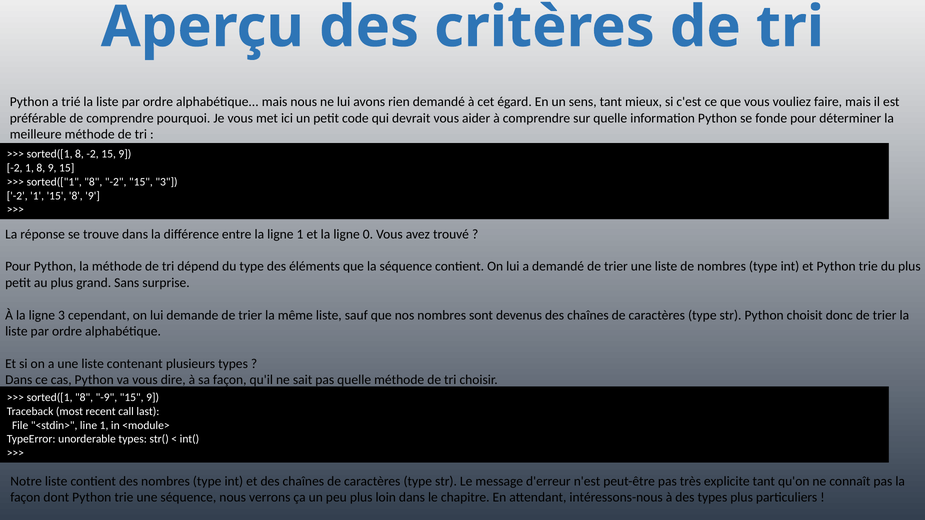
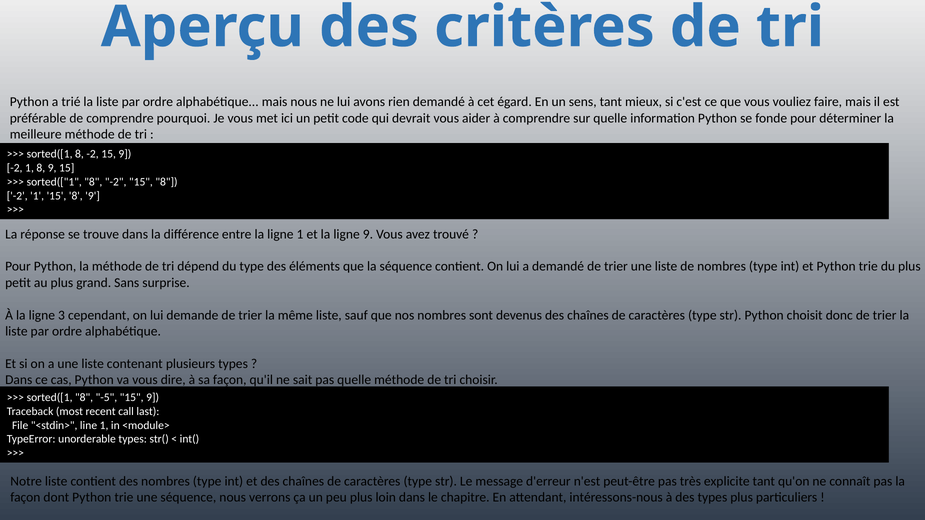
-2 15 3: 3 -> 8 (167, 182)
ligne 0: 0 -> 9 (368, 234)
-9: -9 -> -5 (106, 398)
